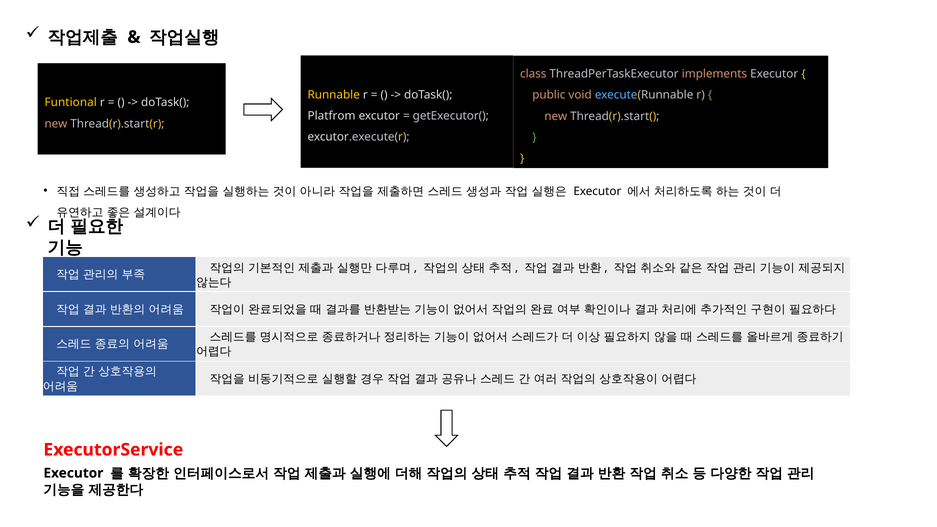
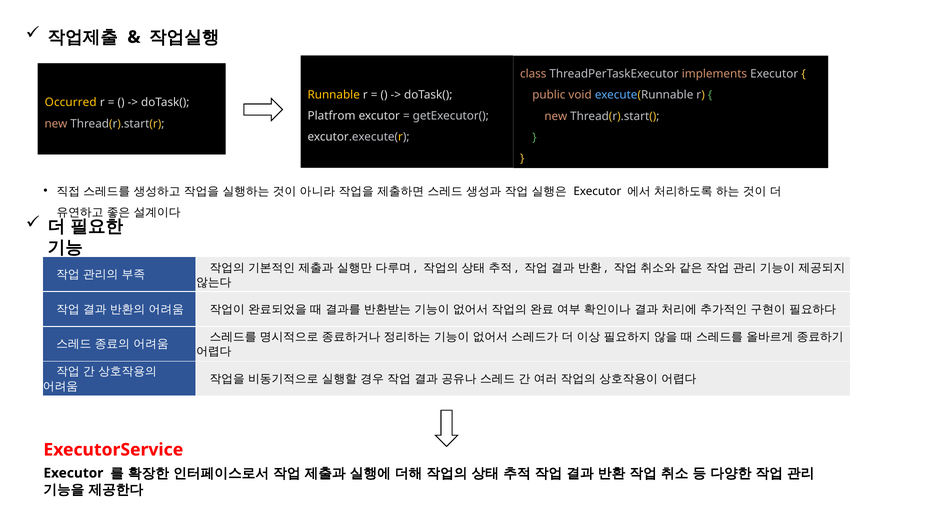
Funtional: Funtional -> Occurred (71, 103)
